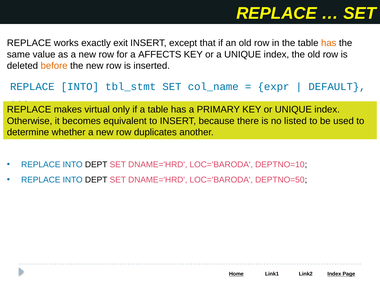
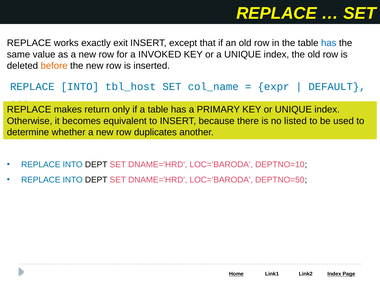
has colour: orange -> blue (329, 43)
AFFECTS: AFFECTS -> INVOKED (160, 54)
tbl_stmt: tbl_stmt -> tbl_host (131, 87)
virtual: virtual -> return (97, 110)
